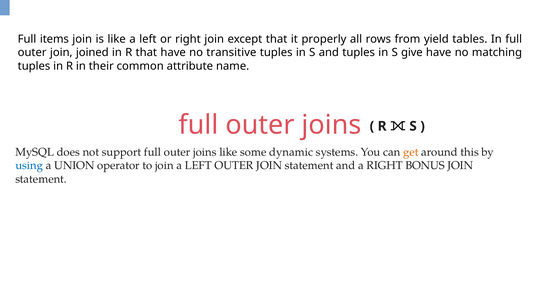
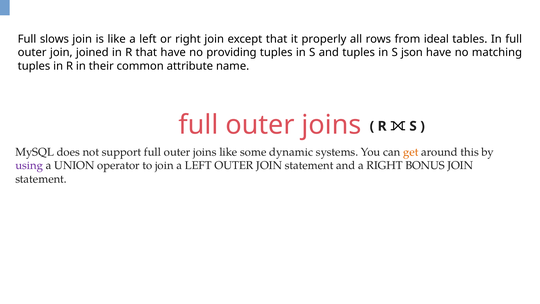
items: items -> slows (54, 39)
yield: yield -> ideal (436, 39)
transitive: transitive -> providing (231, 52)
give: give -> json (412, 52)
using colour: blue -> purple (29, 165)
